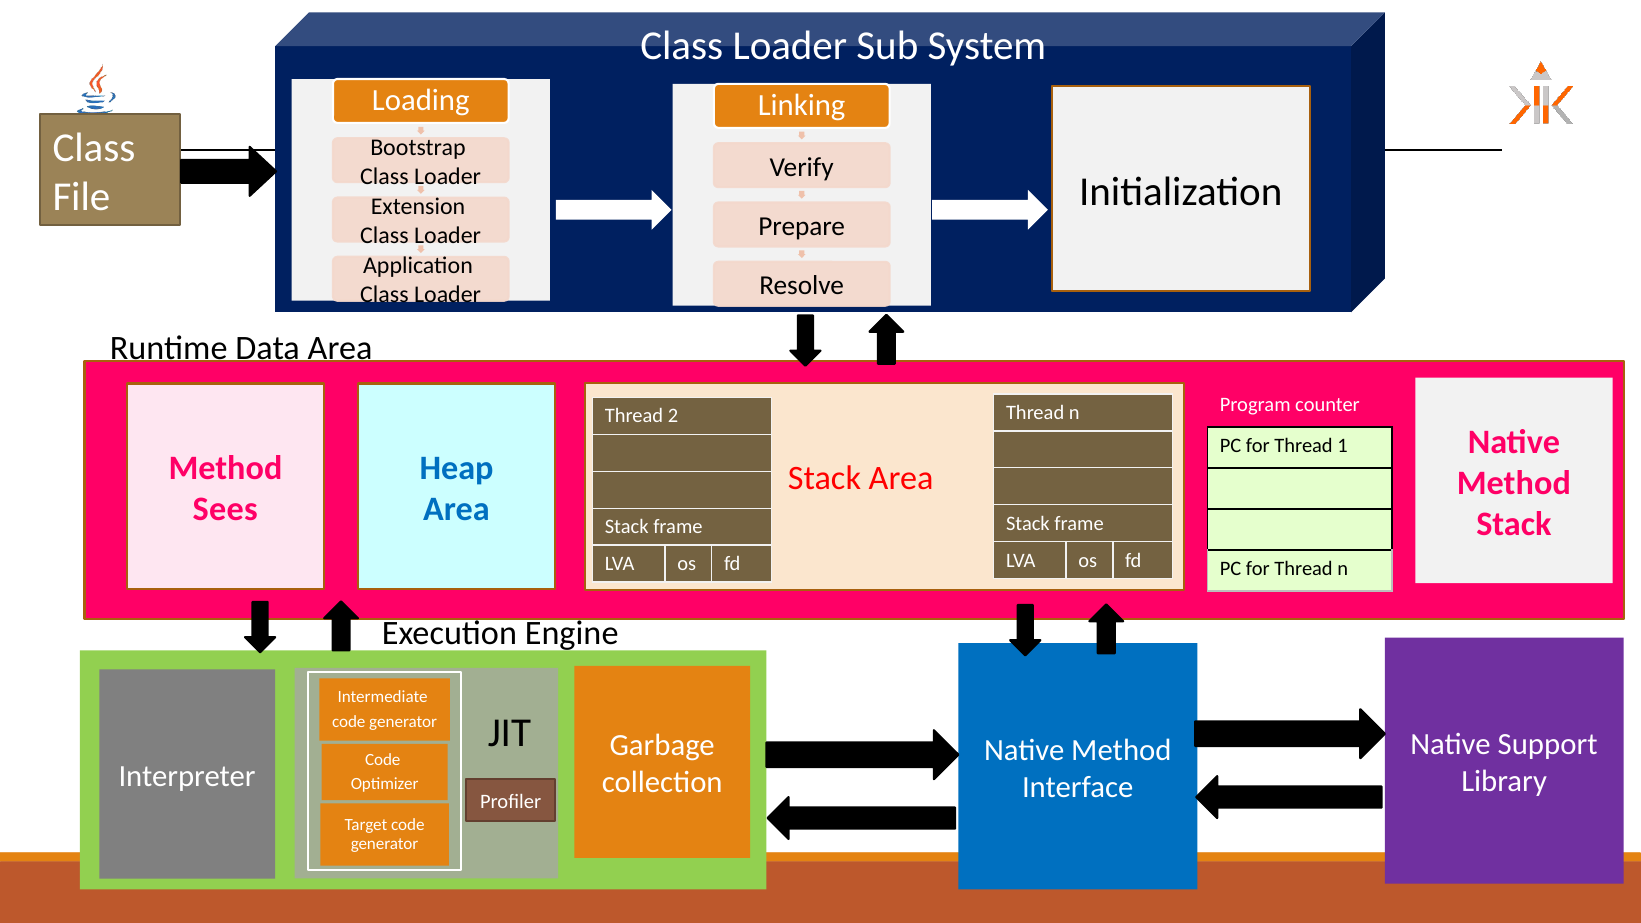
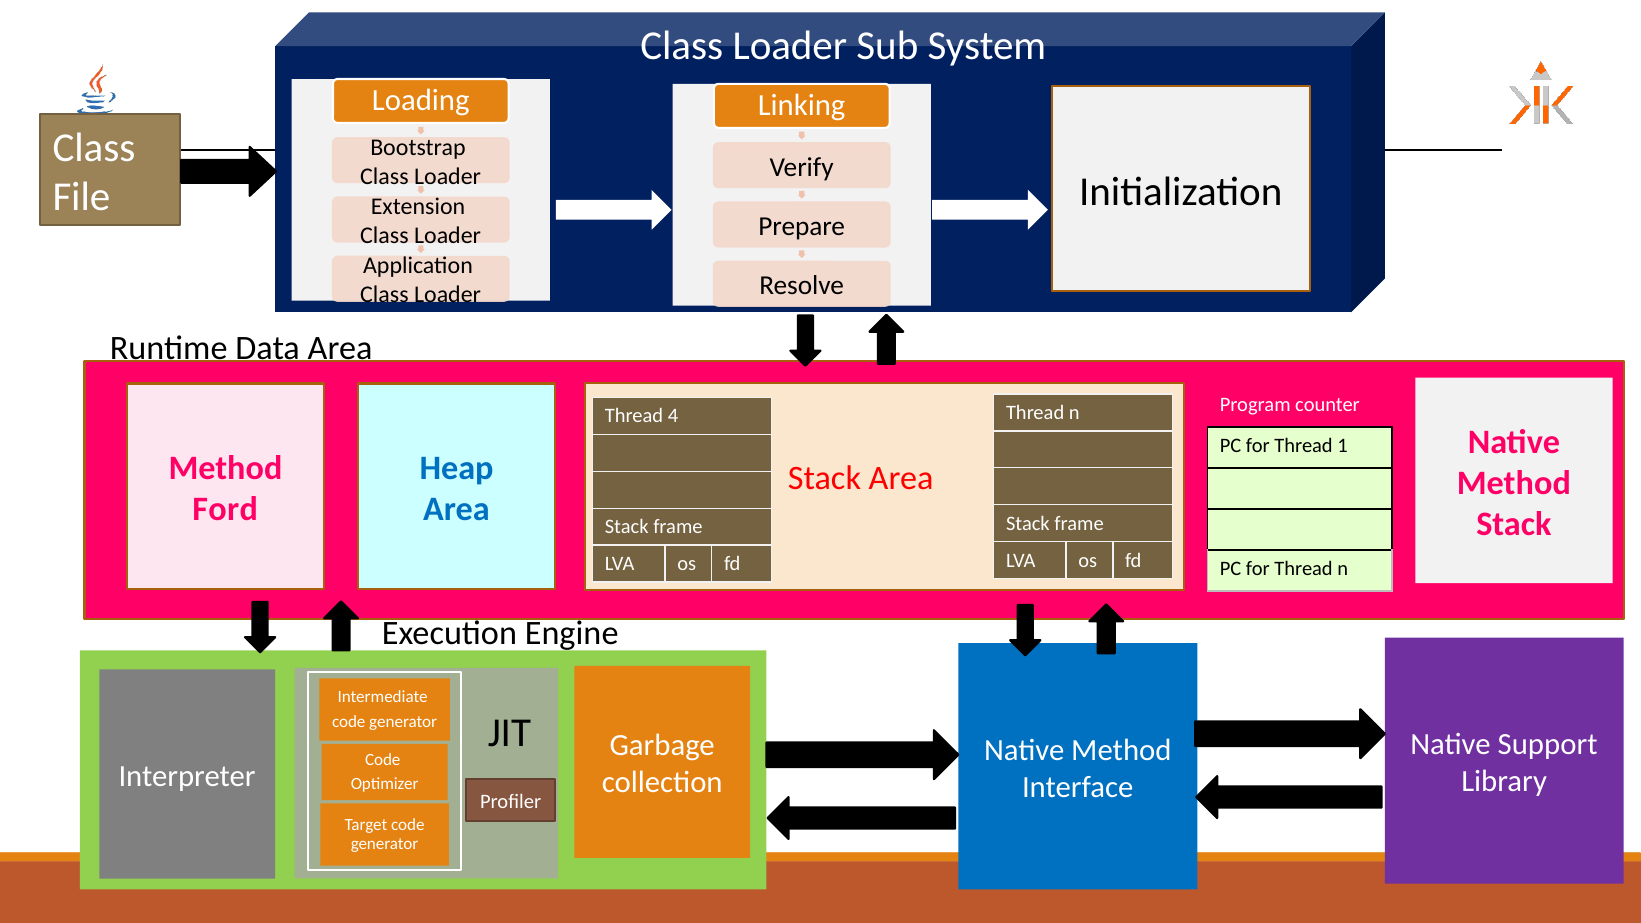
2: 2 -> 4 (673, 416)
Sees: Sees -> Ford (225, 509)
